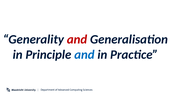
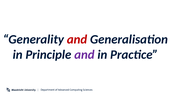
and colour: blue -> purple (84, 55)
